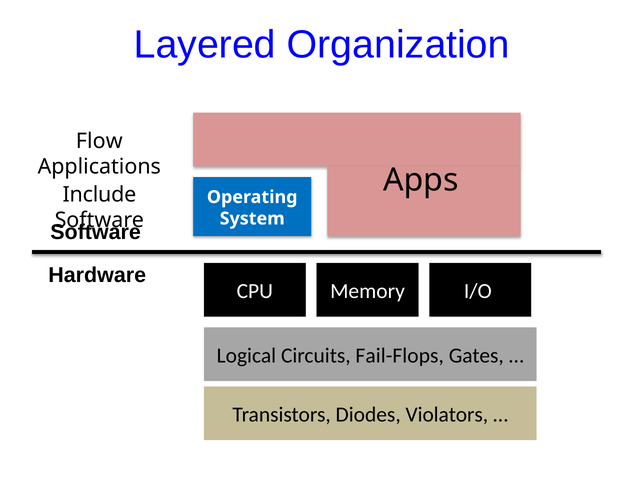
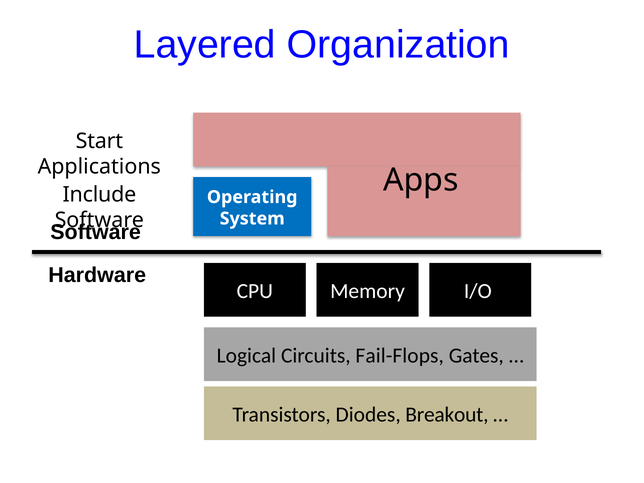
Flow: Flow -> Start (99, 141)
Violators: Violators -> Breakout (447, 415)
